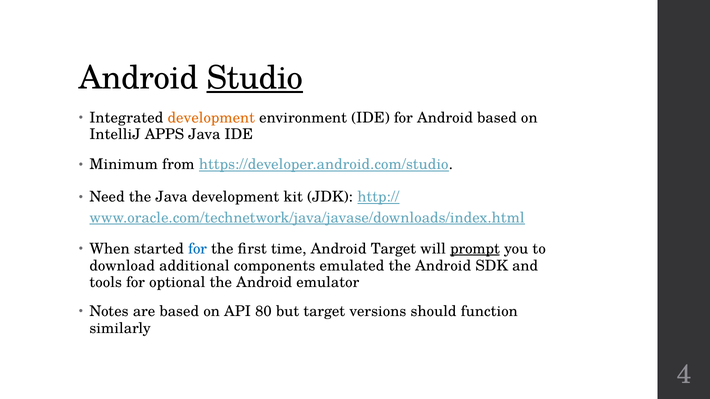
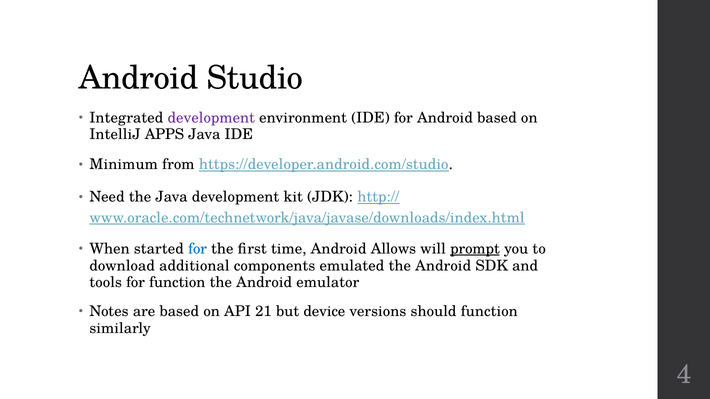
Studio underline: present -> none (255, 78)
development colour: orange -> purple (211, 118)
Android Target: Target -> Allows (393, 249)
for optional: optional -> function (177, 283)
80: 80 -> 21 (263, 312)
but target: target -> device (324, 312)
